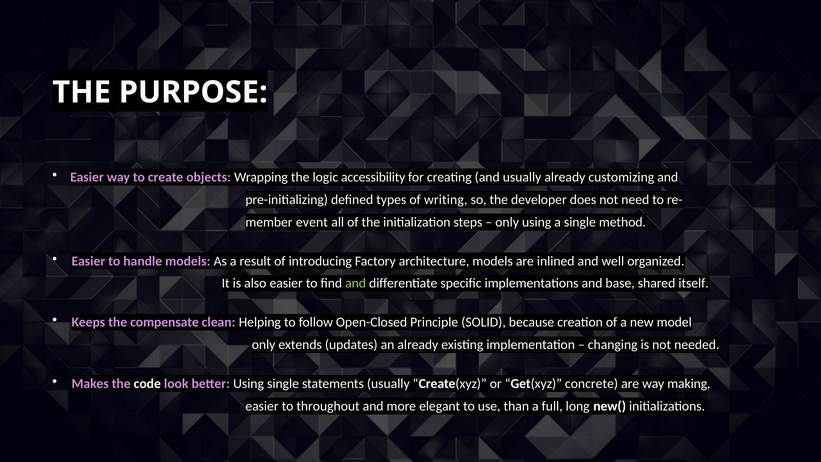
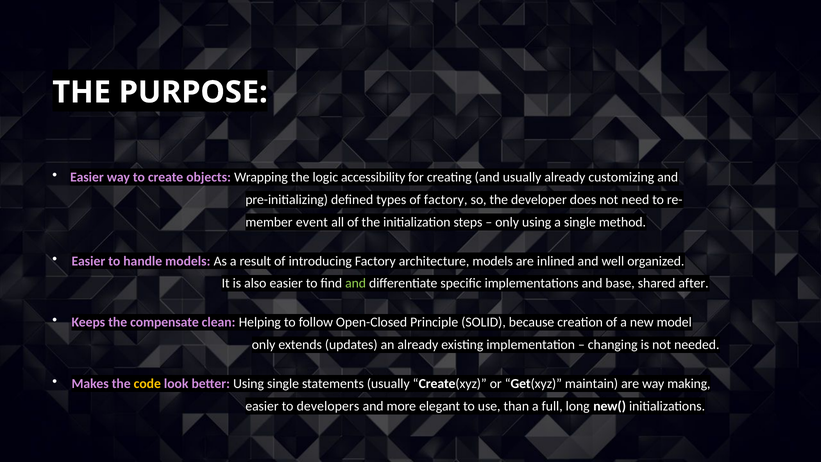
of writing: writing -> factory (446, 200)
itself: itself -> after (694, 283)
code colour: white -> yellow (147, 384)
concrete: concrete -> maintain (592, 384)
throughout: throughout -> developers (328, 406)
